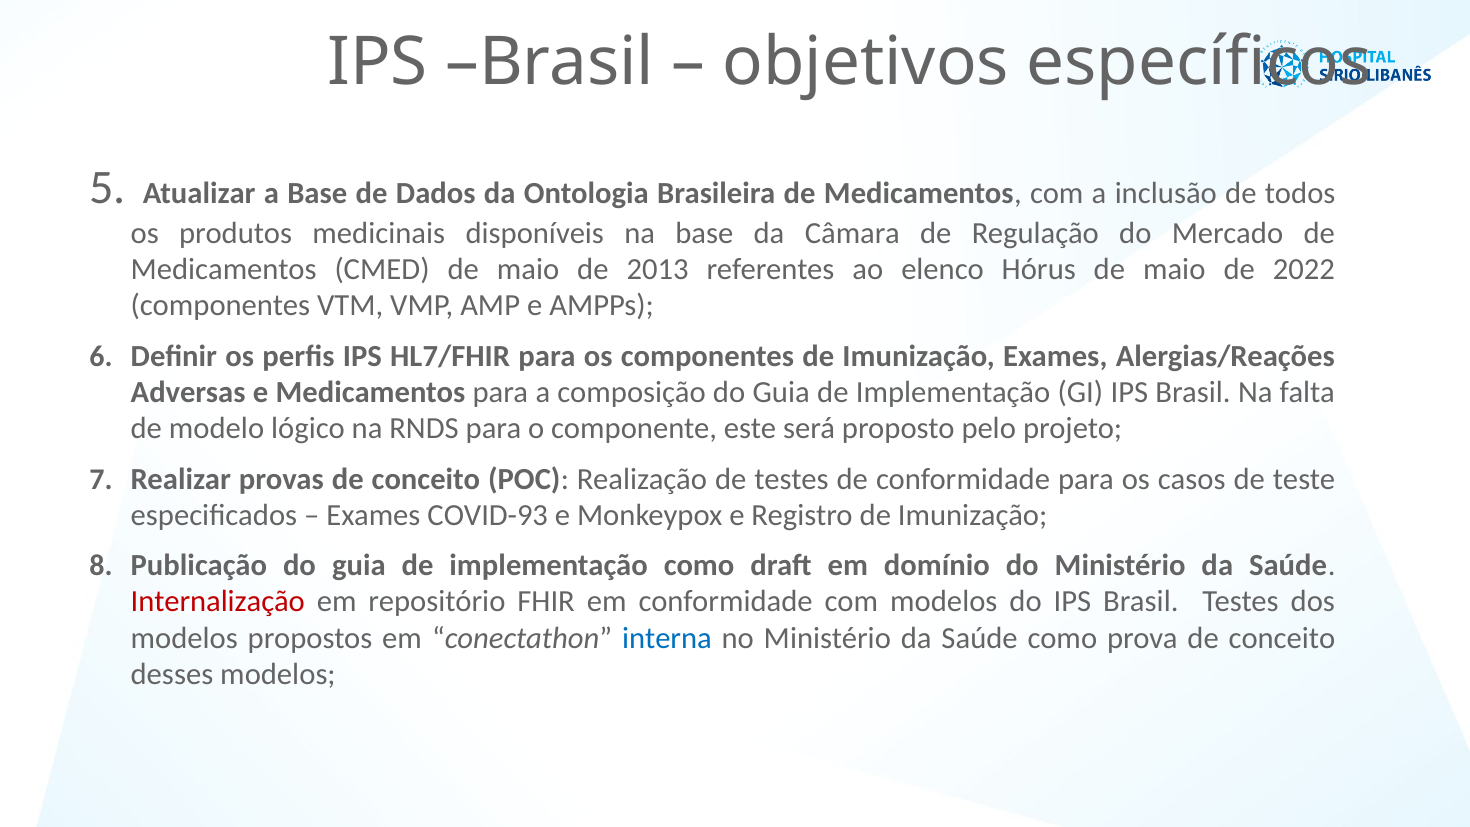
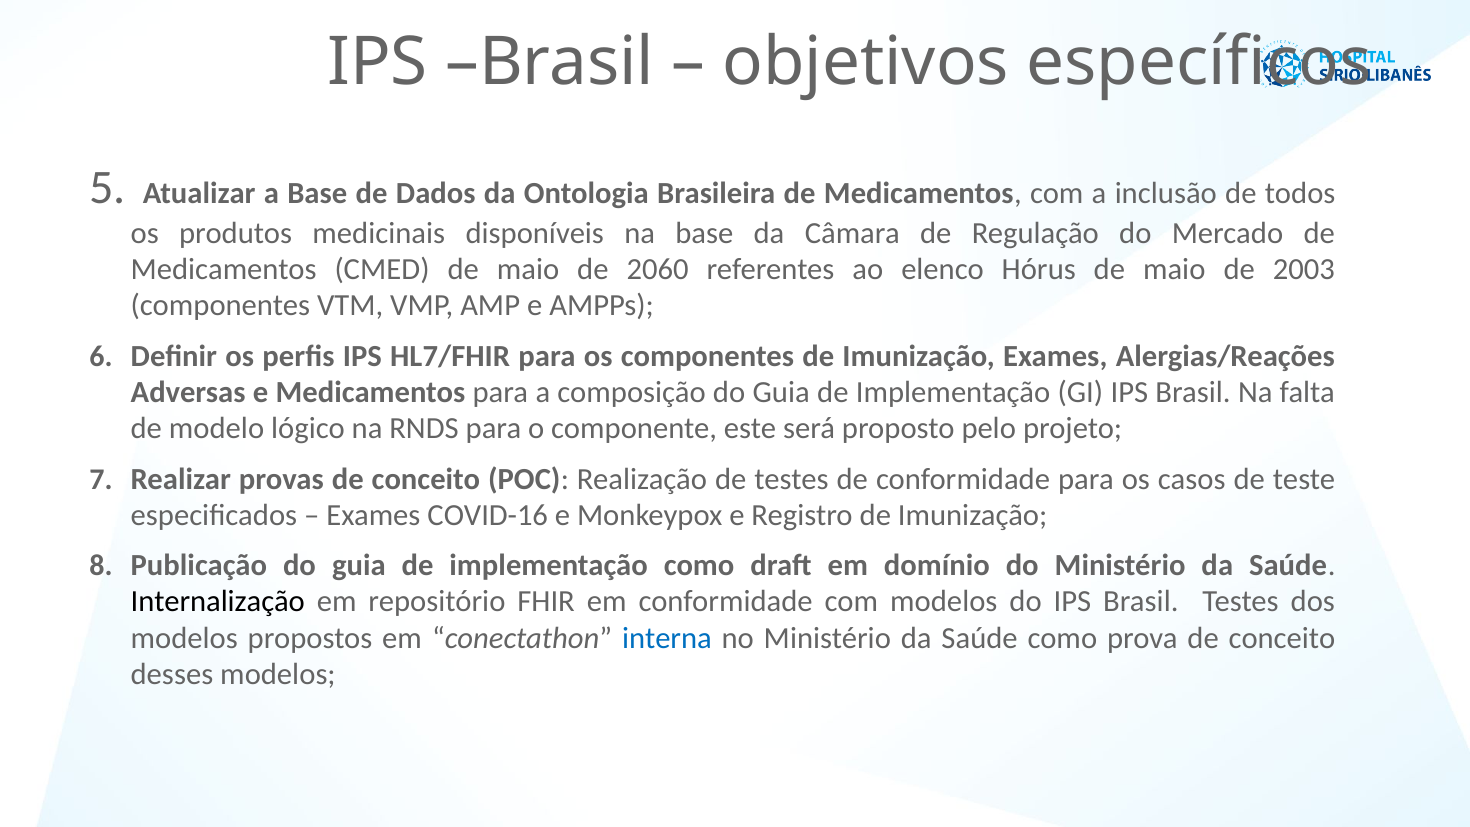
2013: 2013 -> 2060 (658, 269)
2022: 2022 -> 2003 (1304, 269)
COVID-93: COVID-93 -> COVID-16 (488, 515)
Internalização colour: red -> black (218, 602)
